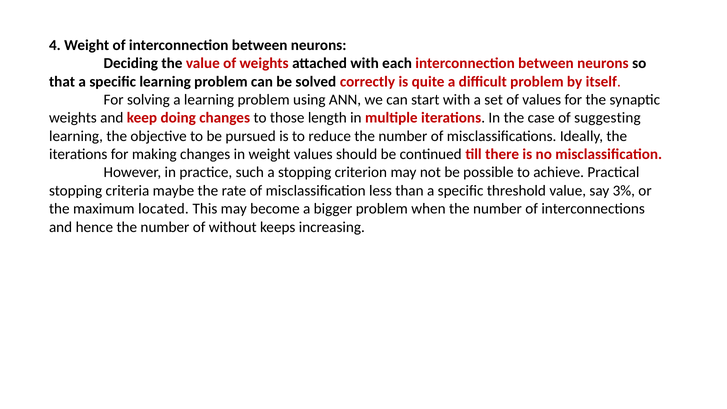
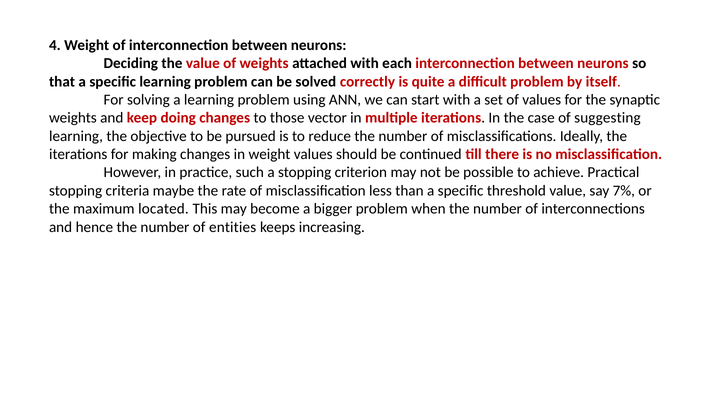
length: length -> vector (327, 118)
3%: 3% -> 7% (624, 191)
without: without -> entities (233, 227)
